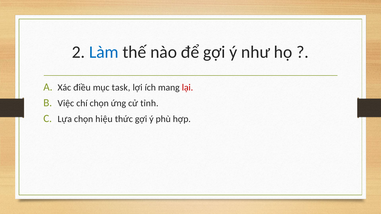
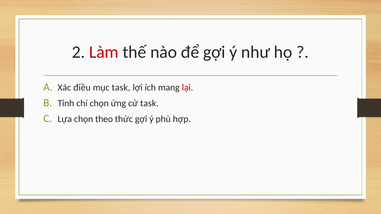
Làm colour: blue -> red (104, 52)
Việc: Việc -> Tỉnh (66, 103)
cử tỉnh: tỉnh -> task (149, 103)
hiệu: hiệu -> theo (104, 119)
